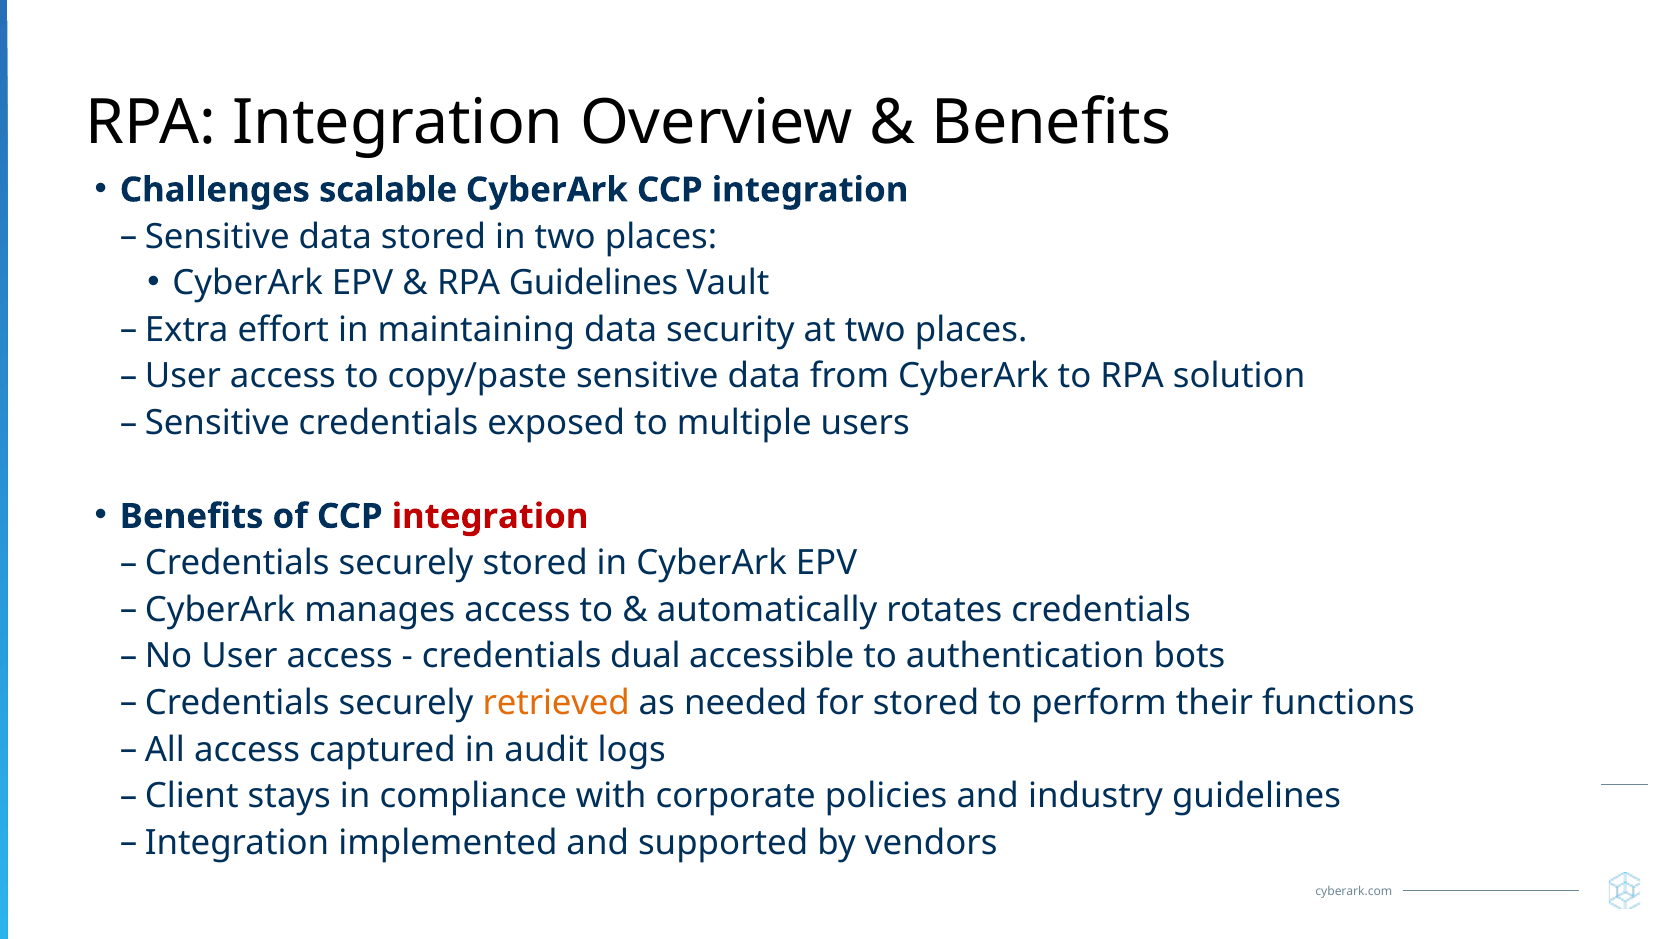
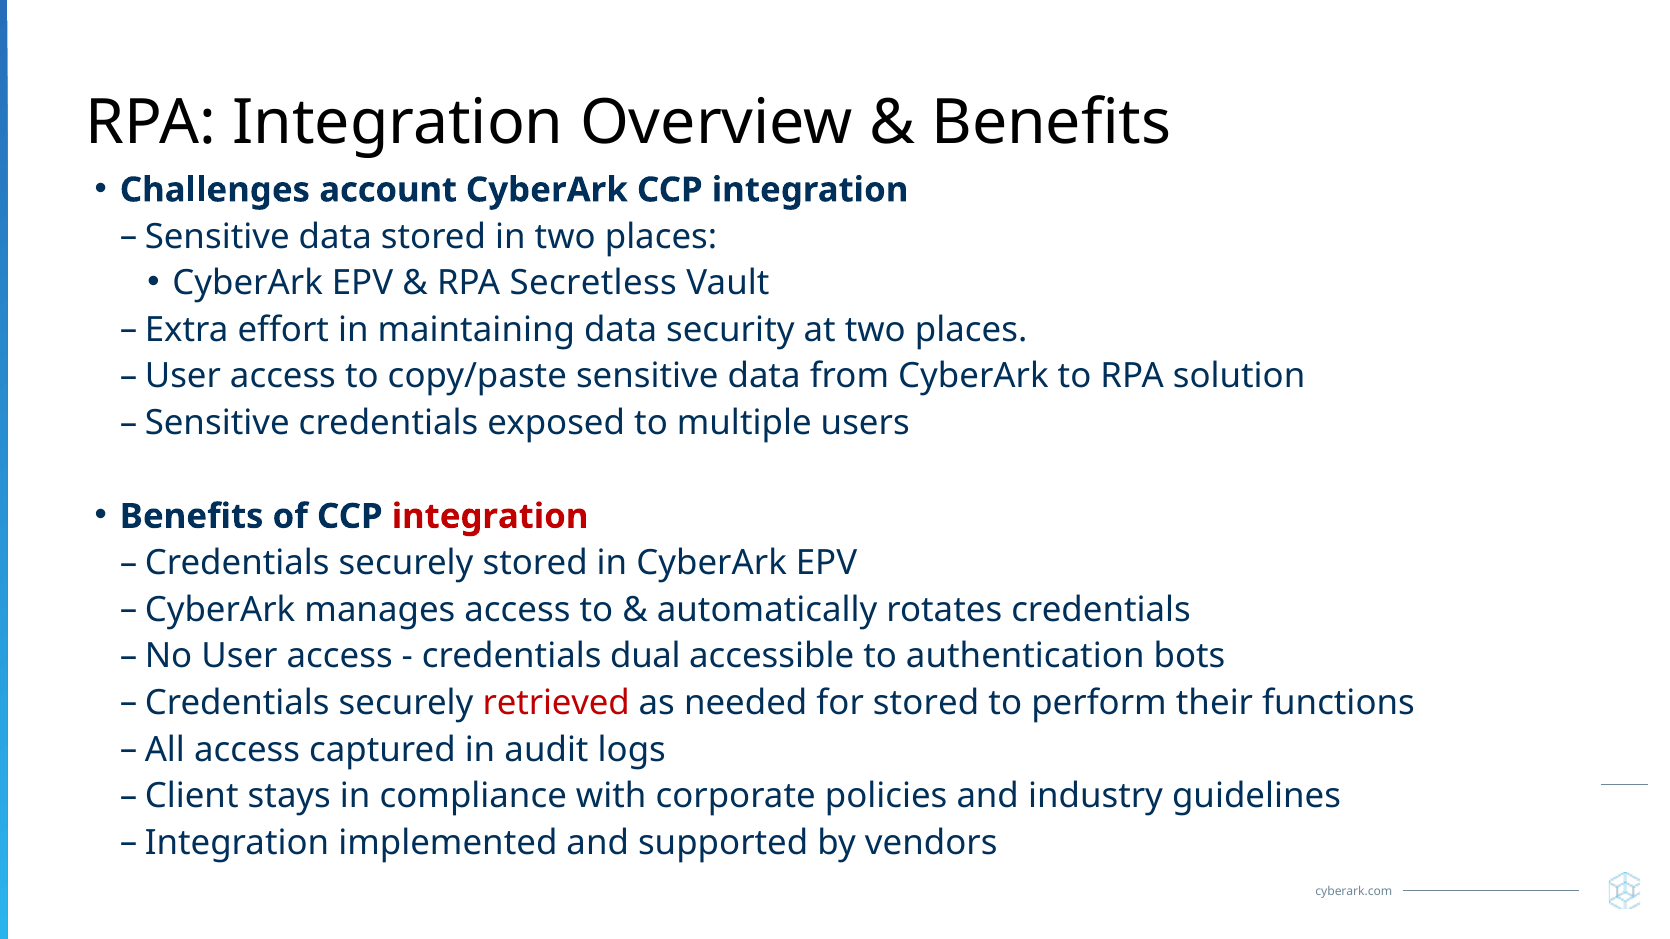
scalable: scalable -> account (388, 190)
RPA Guidelines: Guidelines -> Secretless (593, 283)
retrieved colour: orange -> red (556, 703)
